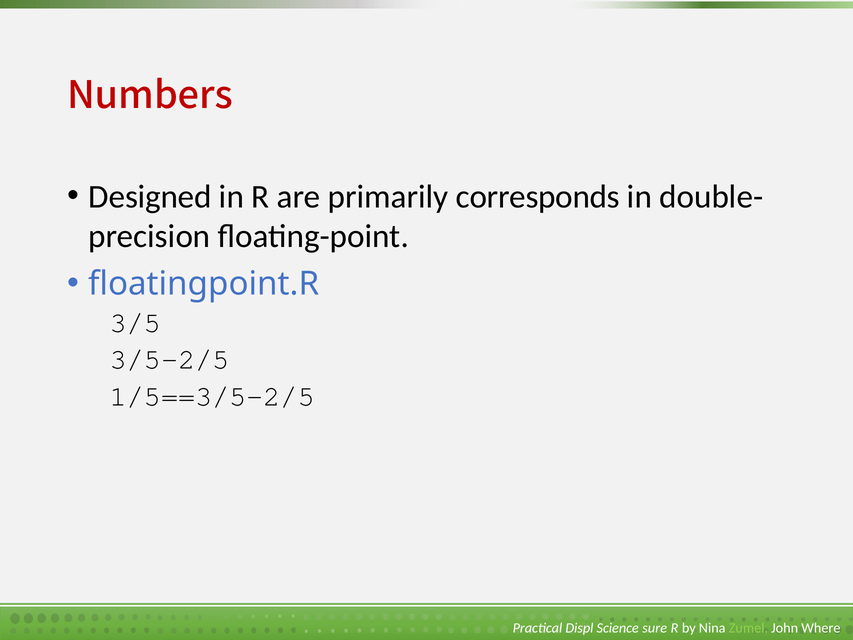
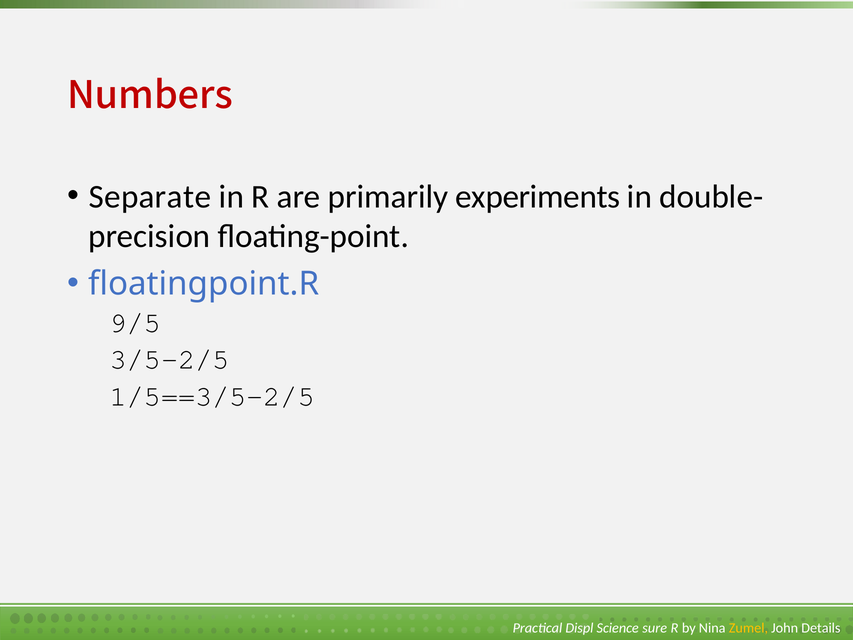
Designed: Designed -> Separate (150, 197)
corresponds: corresponds -> experiments (538, 197)
3/5: 3/5 -> 9/5 (135, 323)
Zumel colour: light green -> yellow (748, 628)
Where: Where -> Details (821, 628)
